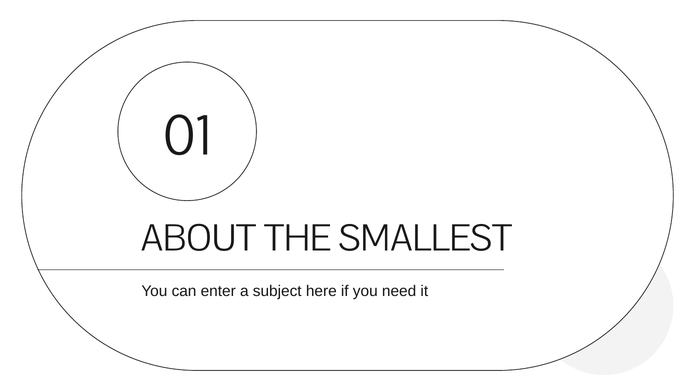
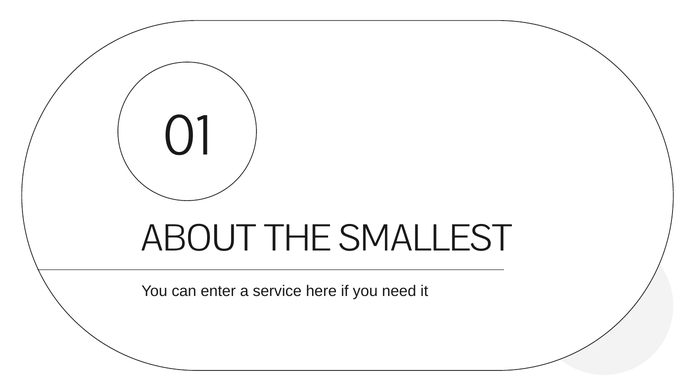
subject: subject -> service (277, 291)
